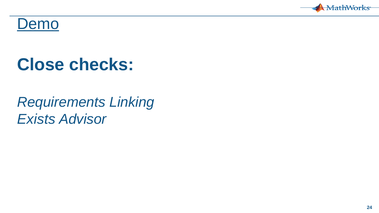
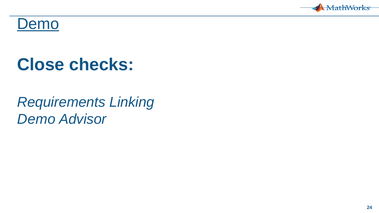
Exists: Exists -> Demo (36, 119)
